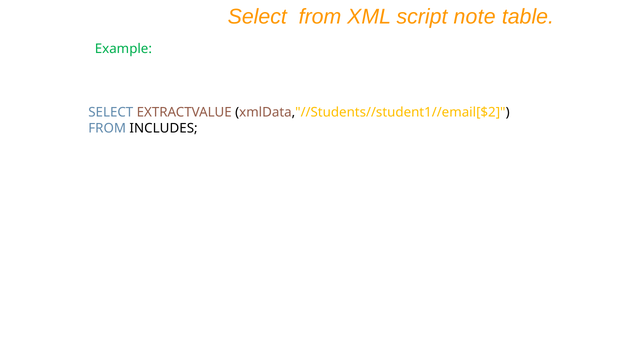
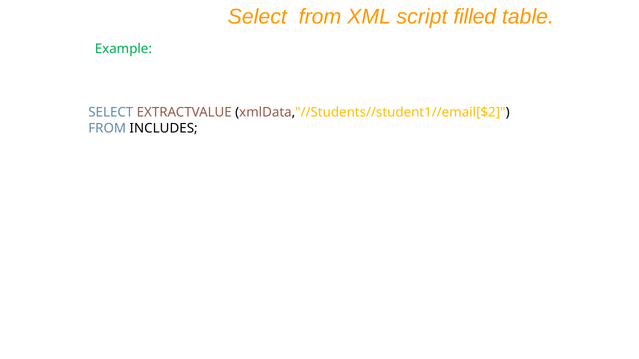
note: note -> filled (475, 17)
